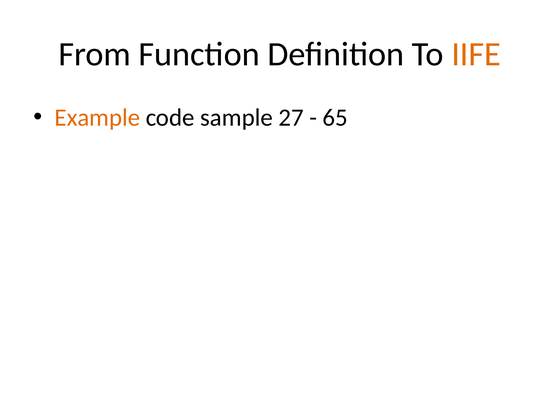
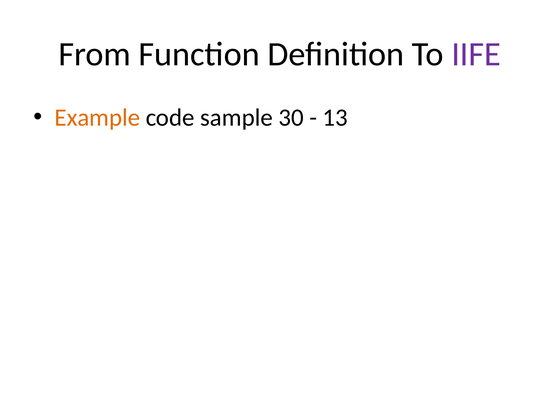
IIFE colour: orange -> purple (476, 54)
27: 27 -> 30 (291, 117)
65: 65 -> 13 (335, 117)
